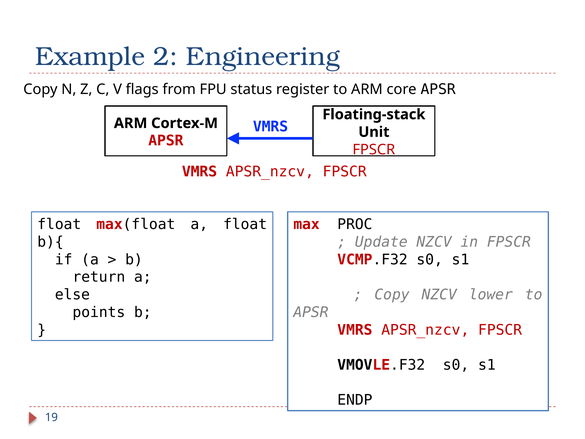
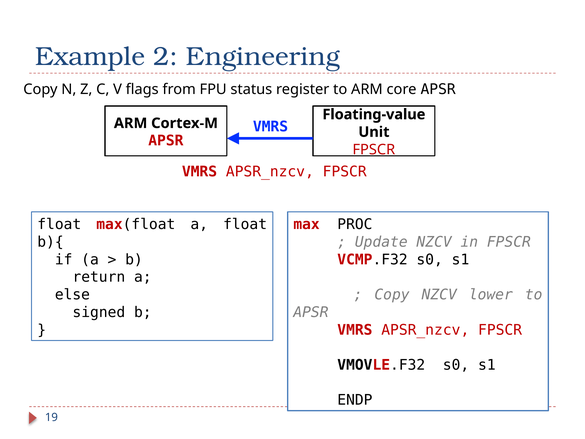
Floating-stack: Floating-stack -> Floating-value (374, 114)
points: points -> signed (99, 312)
